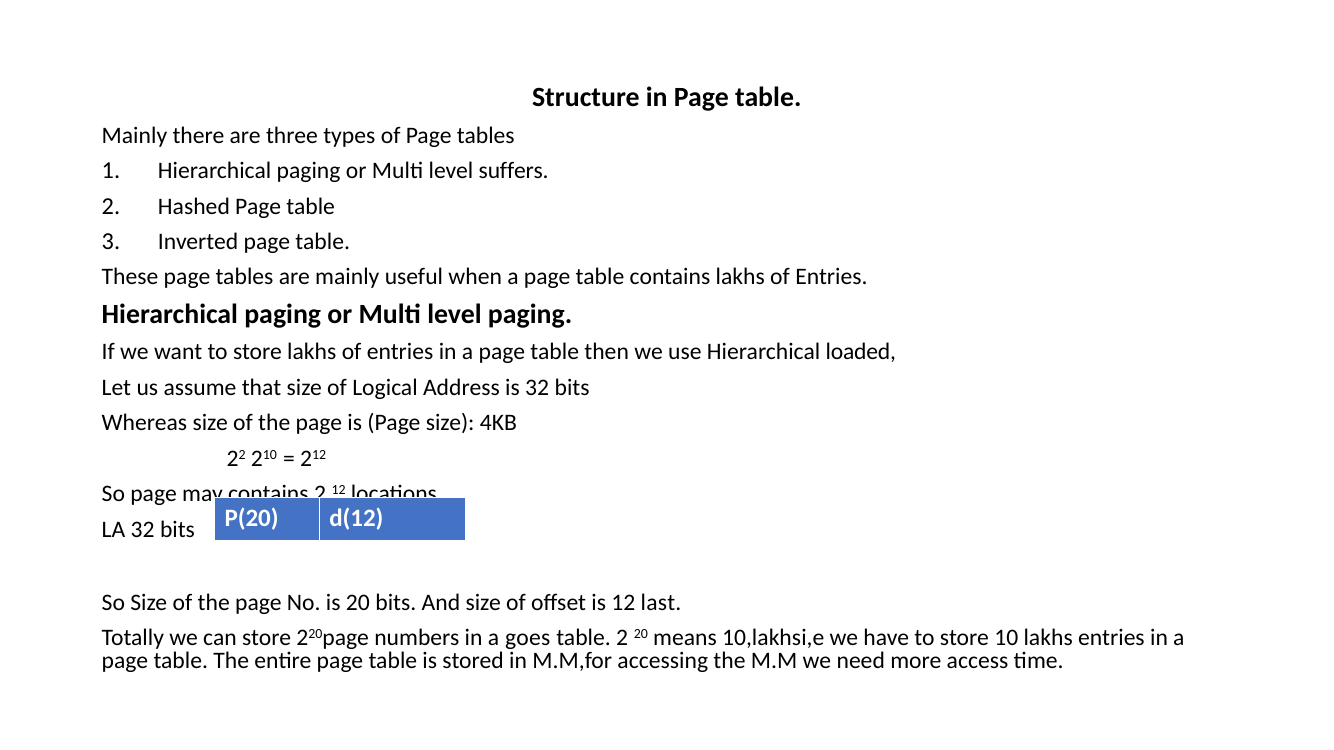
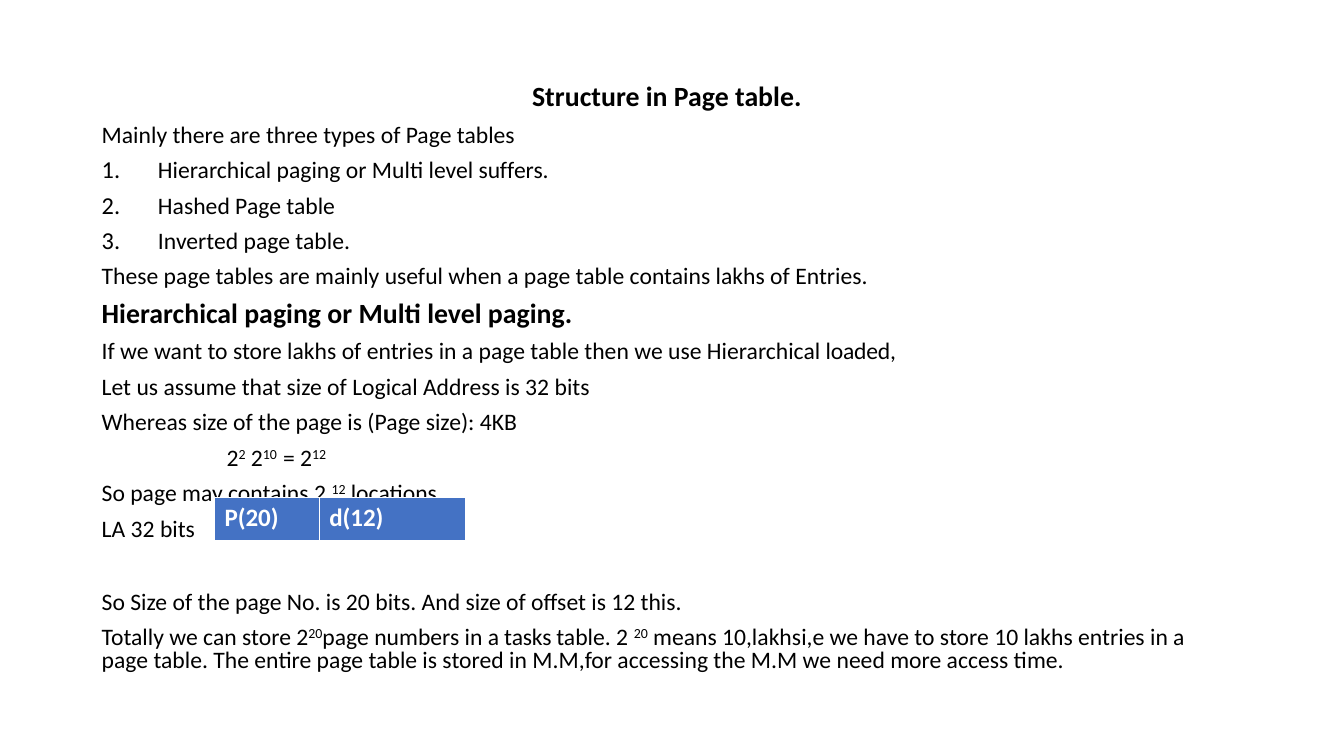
last: last -> this (661, 603)
goes: goes -> tasks (528, 638)
